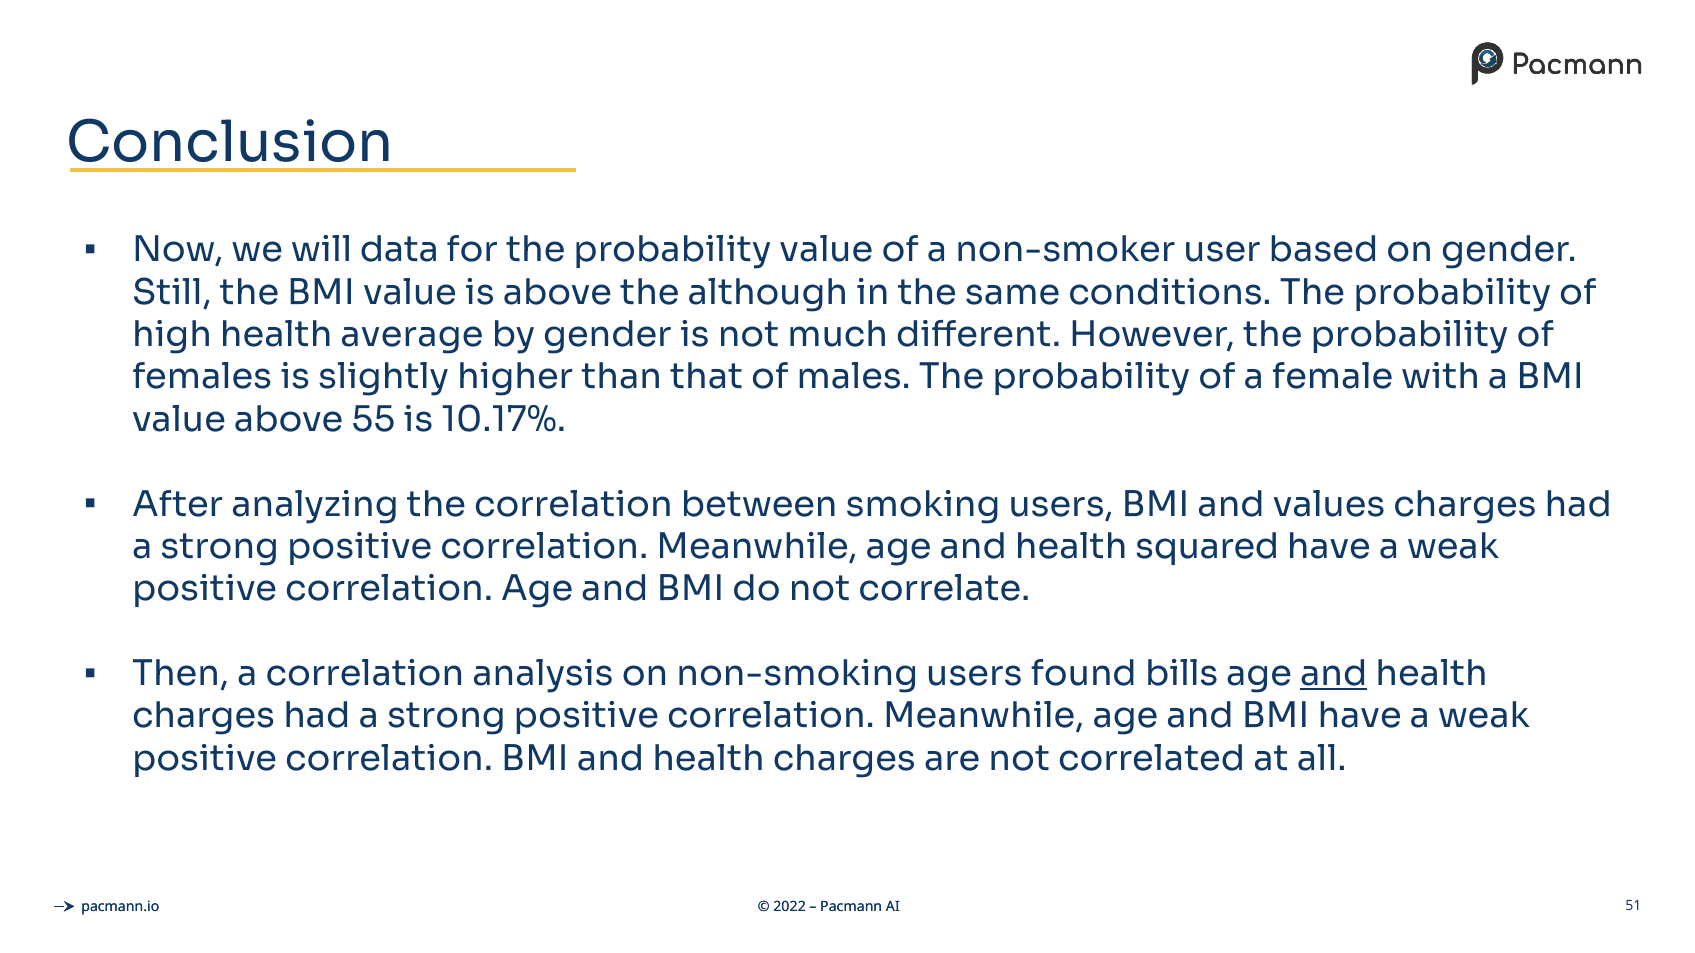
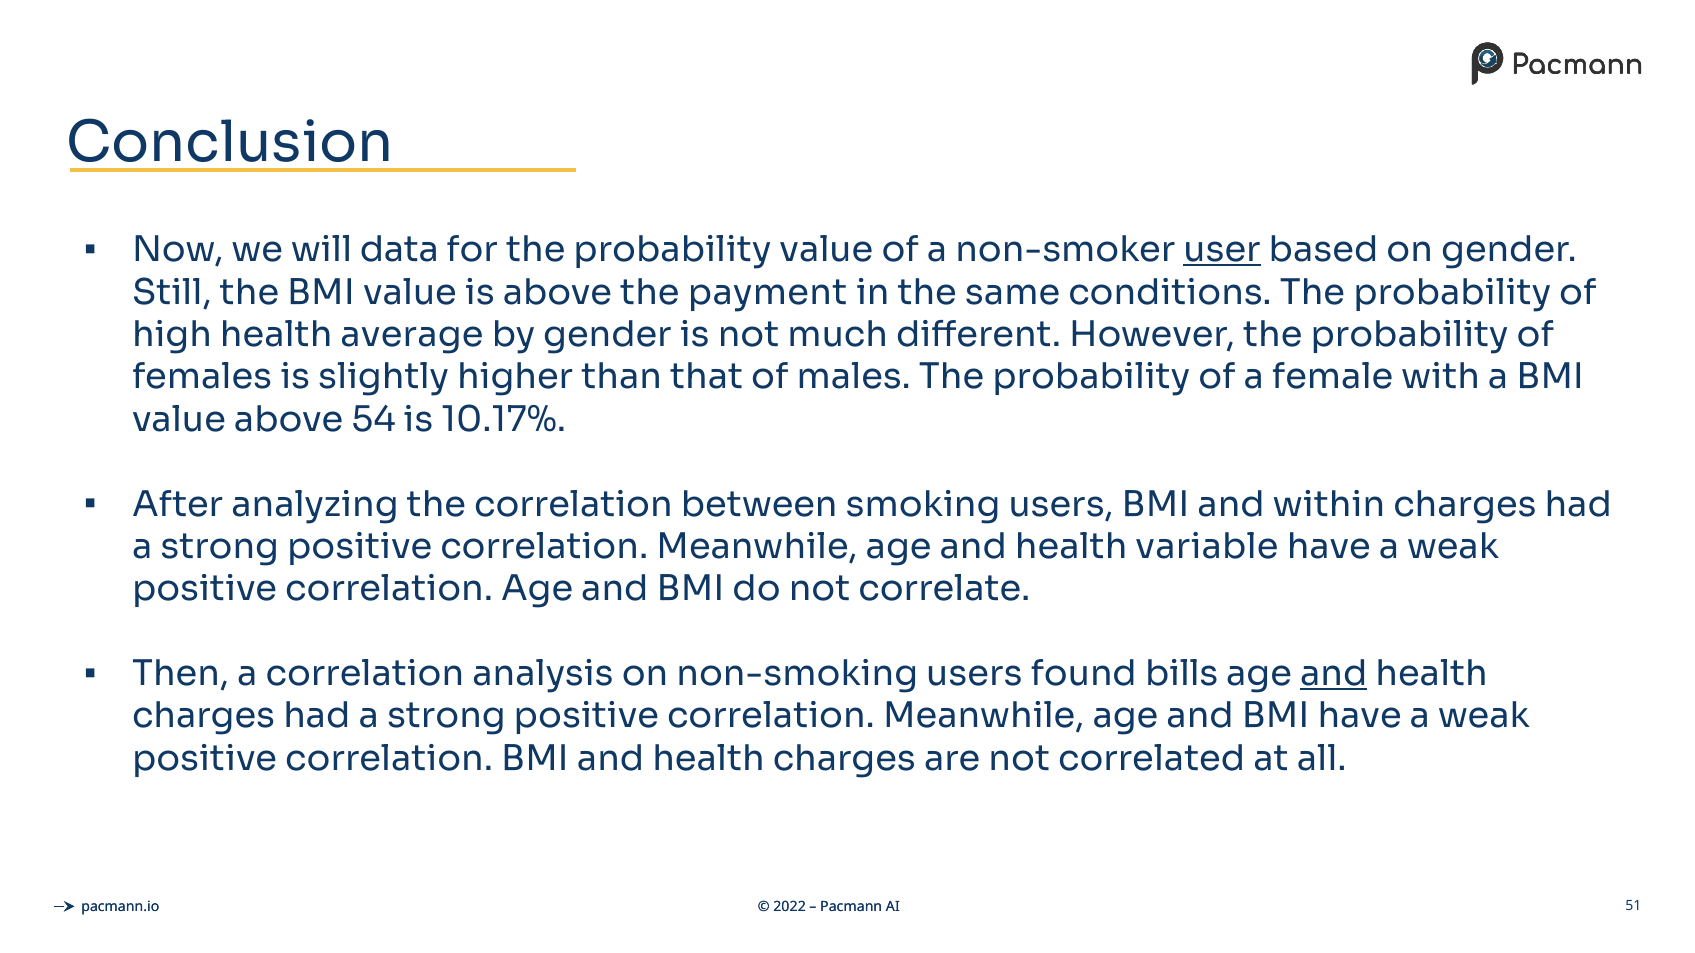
user underline: none -> present (1222, 250)
although: although -> payment (768, 293)
55: 55 -> 54 (374, 420)
values: values -> within (1329, 505)
squared: squared -> variable (1207, 547)
